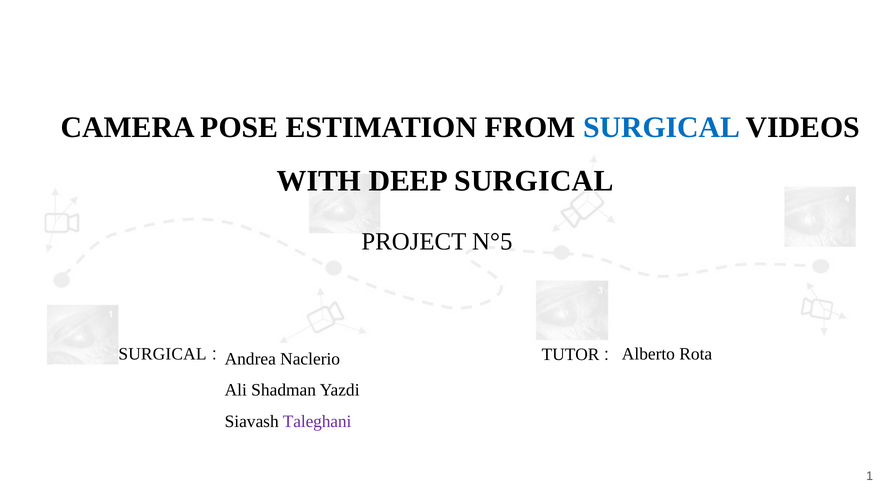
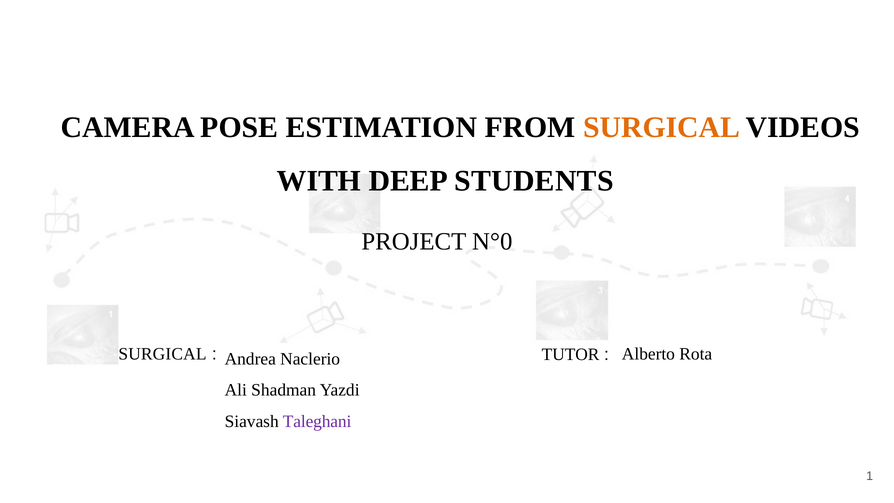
SURGICAL colour: blue -> orange (662, 127)
DEEP SURGICAL: SURGICAL -> STUDENTS (534, 181)
N°5: N°5 -> N°0 (492, 241)
